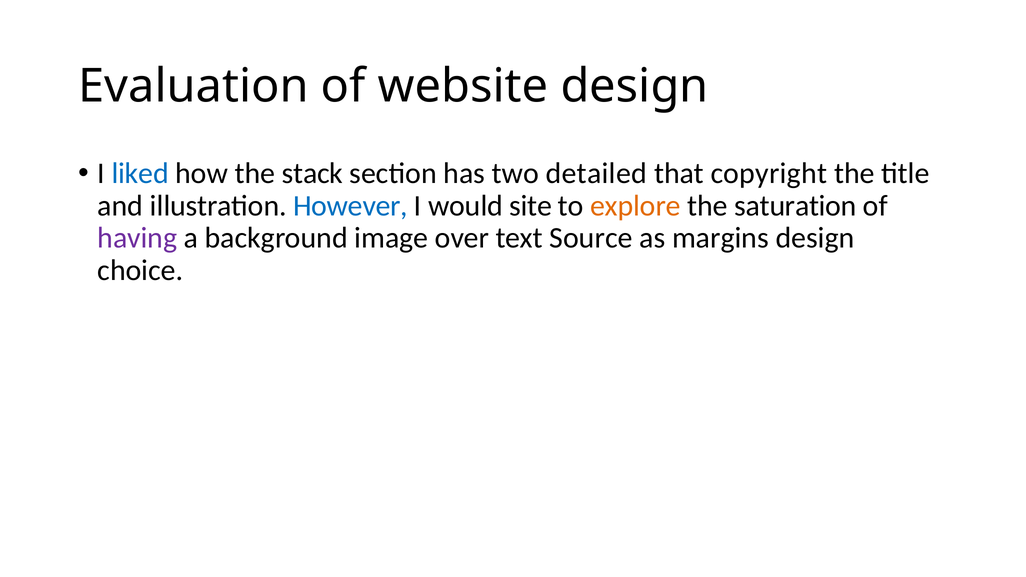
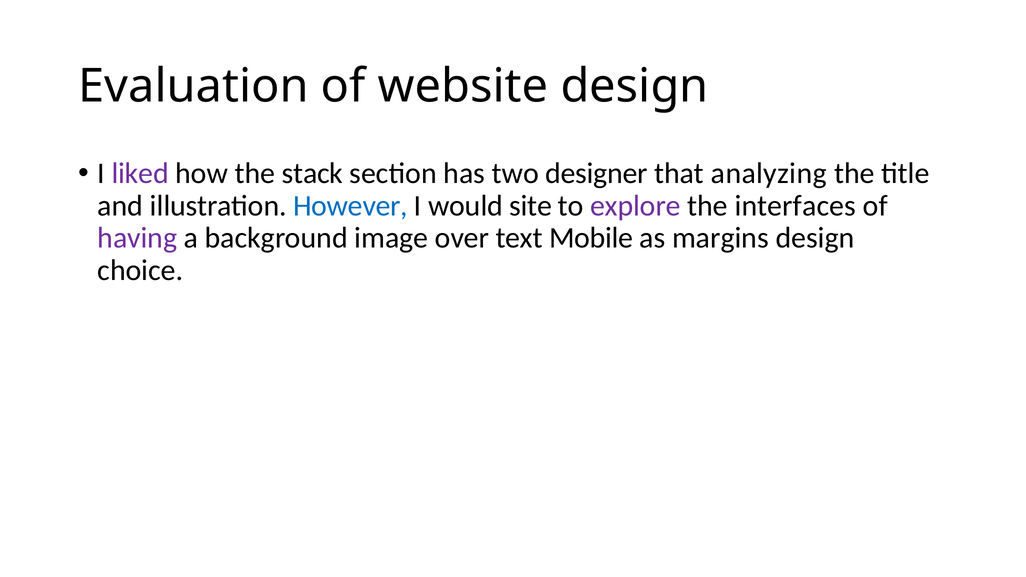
liked colour: blue -> purple (140, 173)
detailed: detailed -> designer (597, 173)
copyright: copyright -> analyzing (769, 173)
explore colour: orange -> purple (635, 206)
saturation: saturation -> interfaces (795, 206)
Source: Source -> Mobile (591, 238)
